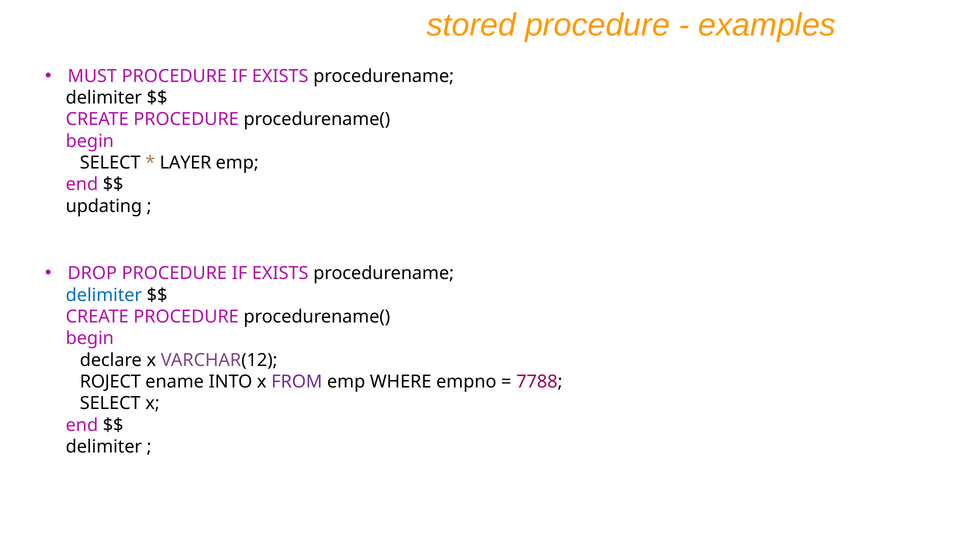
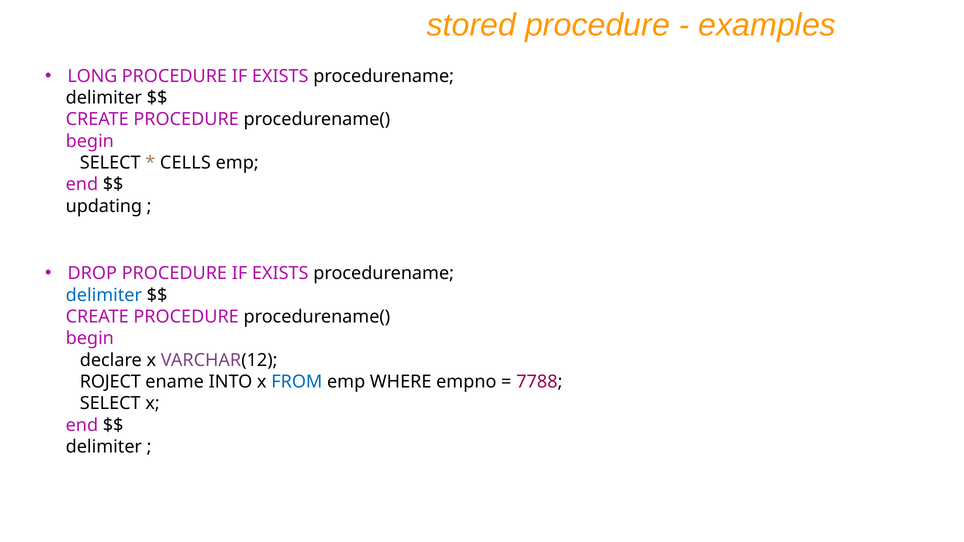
MUST: MUST -> LONG (92, 76)
LAYER: LAYER -> CELLS (185, 163)
FROM colour: purple -> blue (297, 382)
